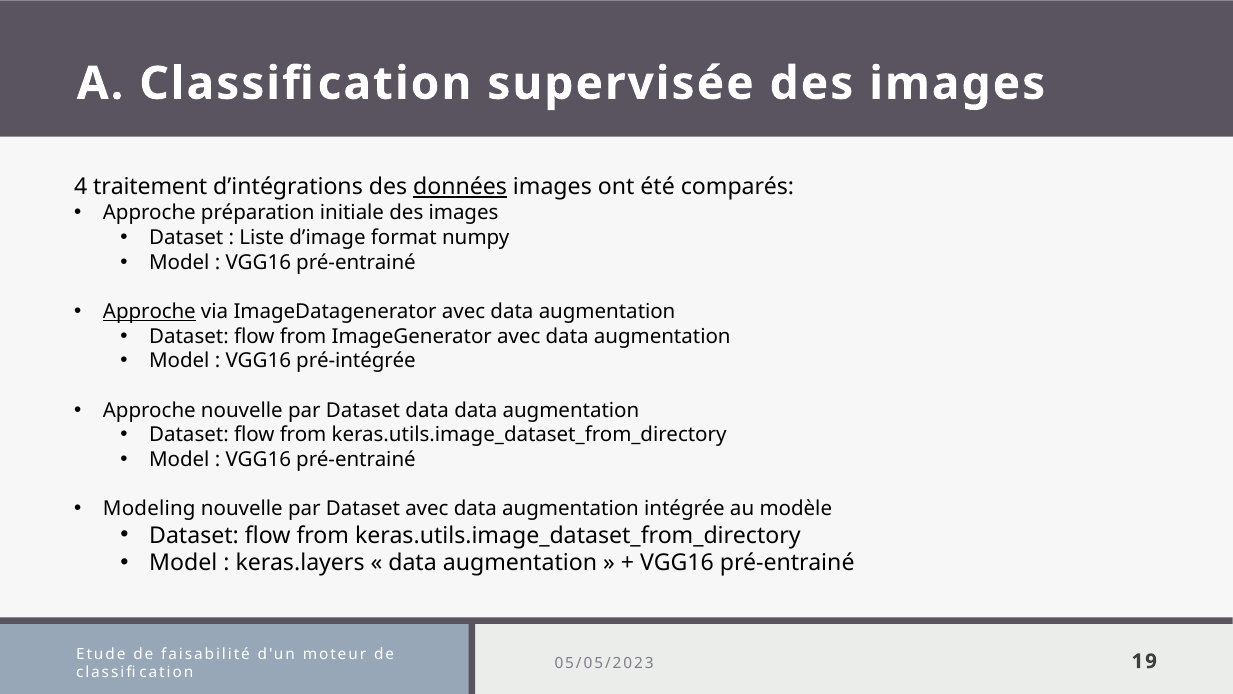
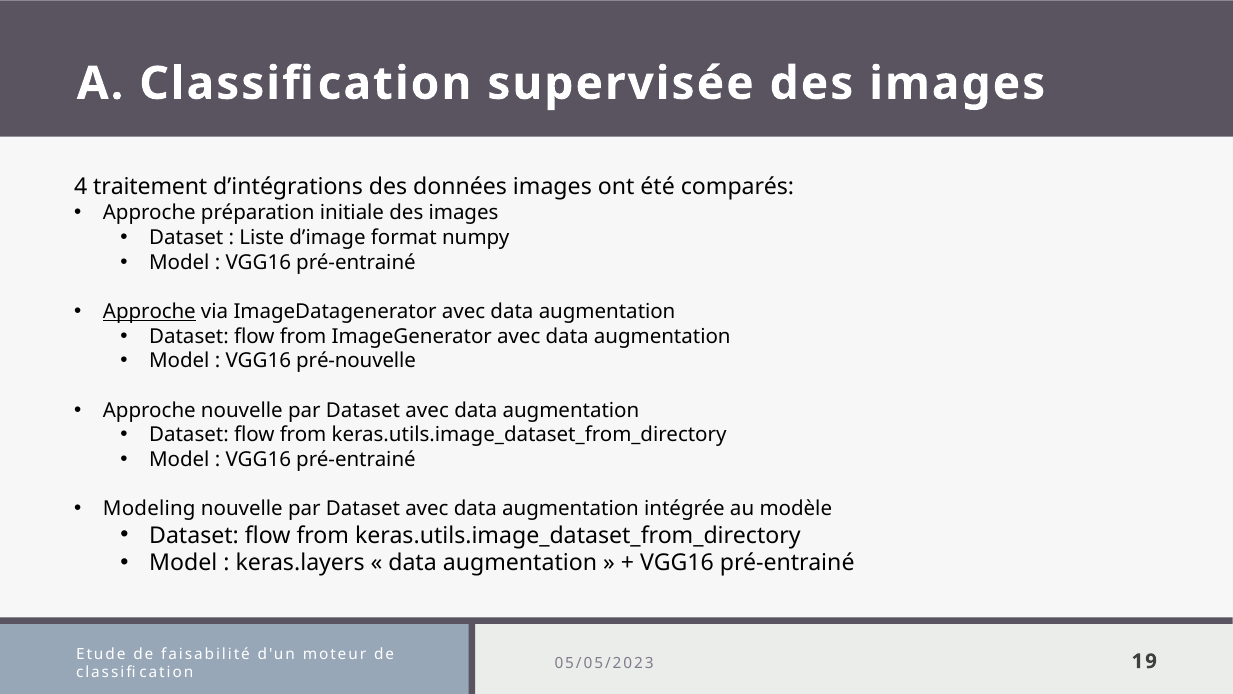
données underline: present -> none (460, 187)
pré-intégrée: pré-intégrée -> pré-nouvelle (356, 361)
data: data -> avec (427, 410)
